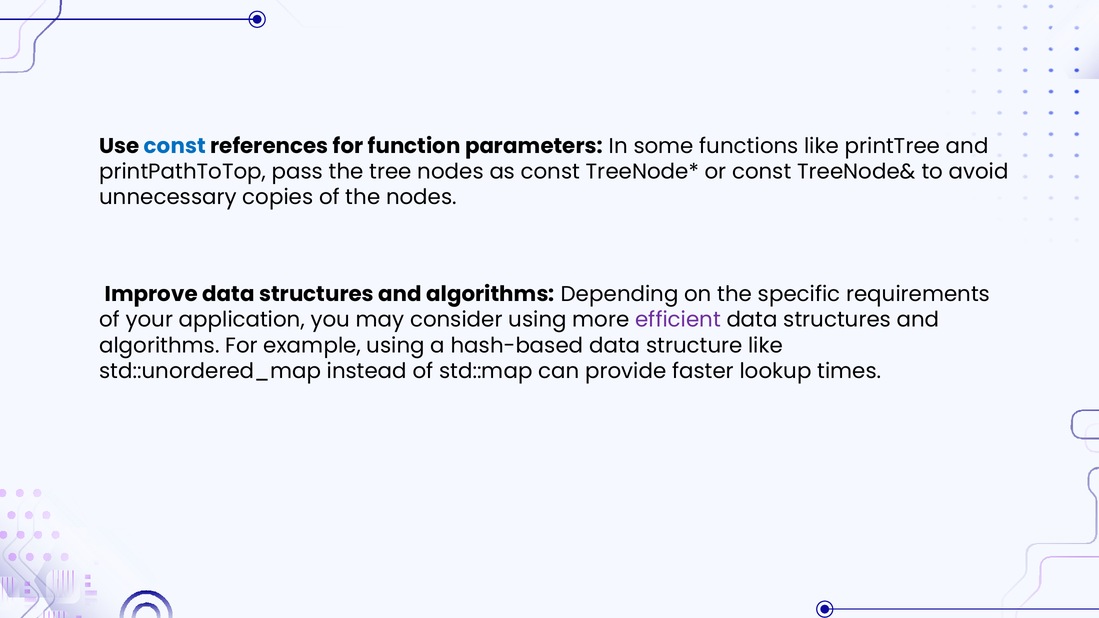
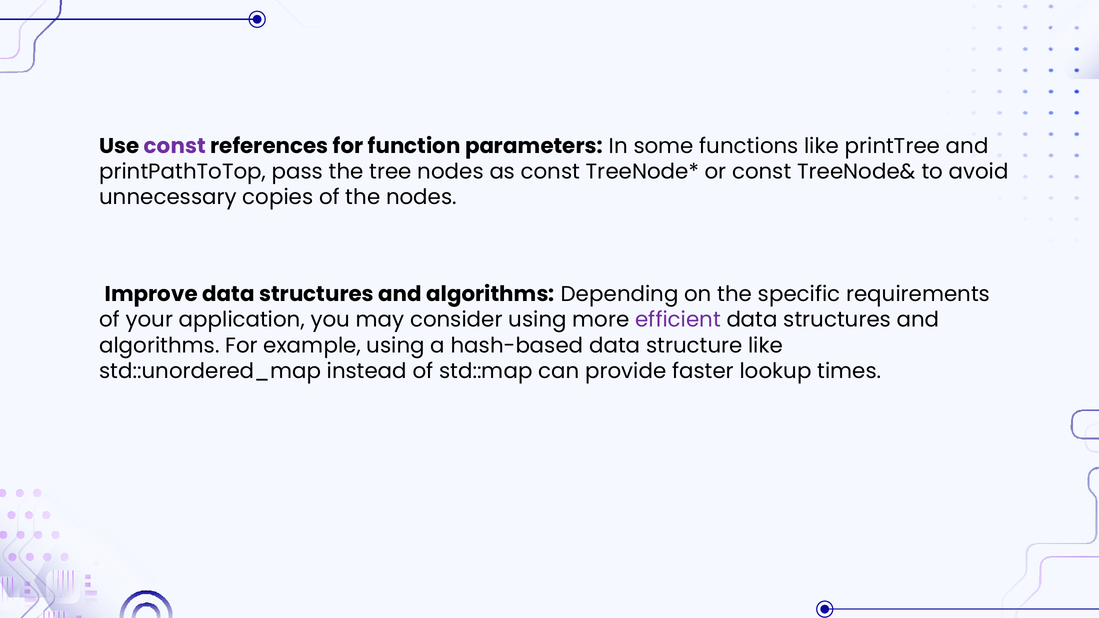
const colour: blue -> purple (175, 146)
